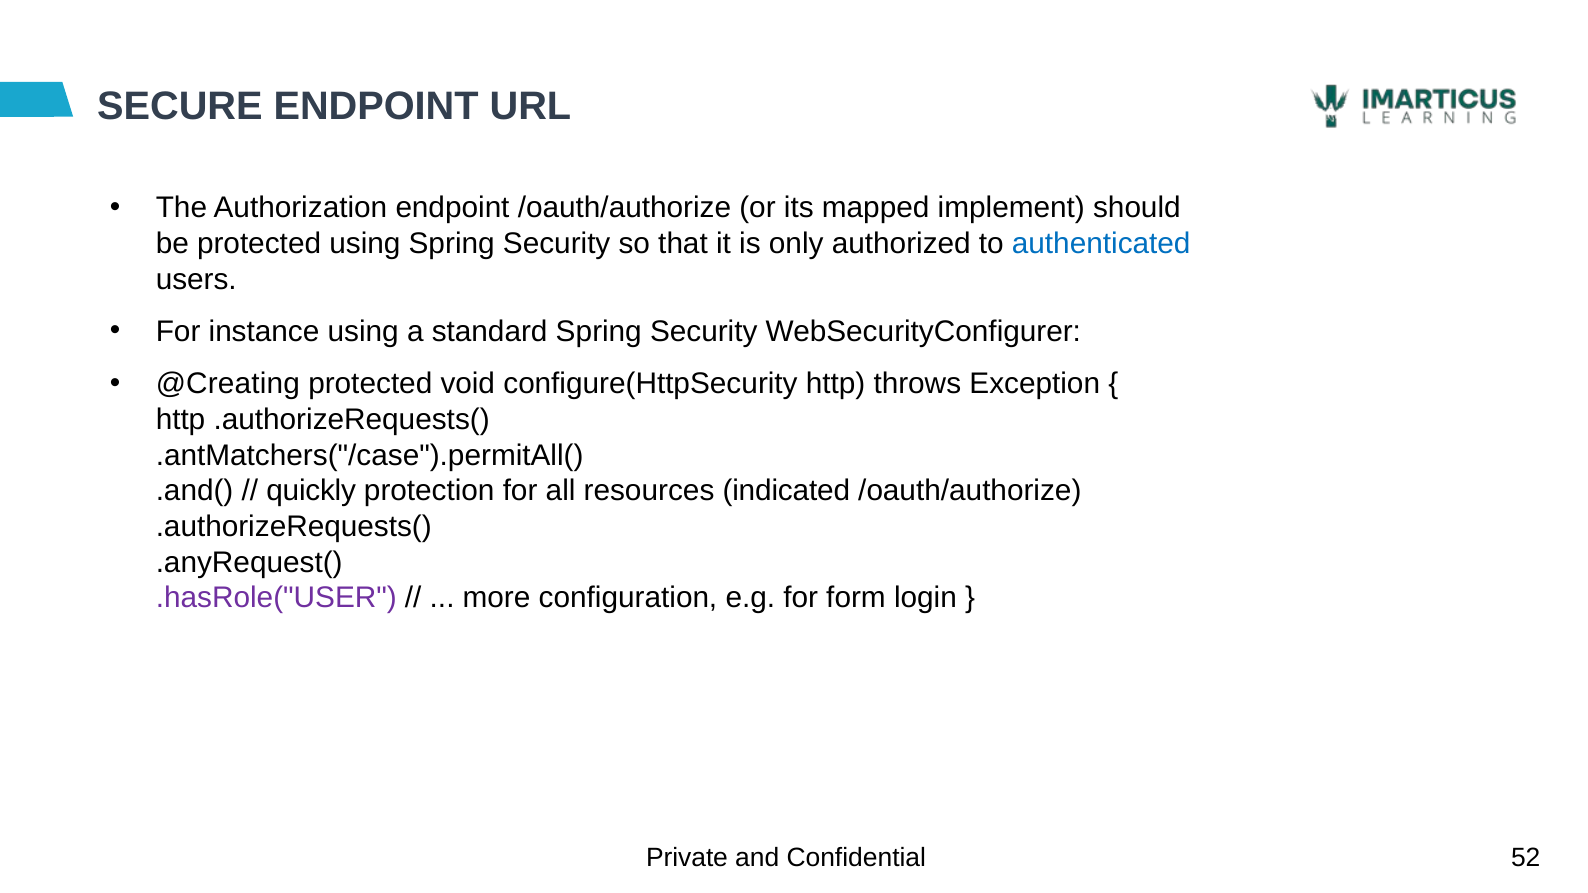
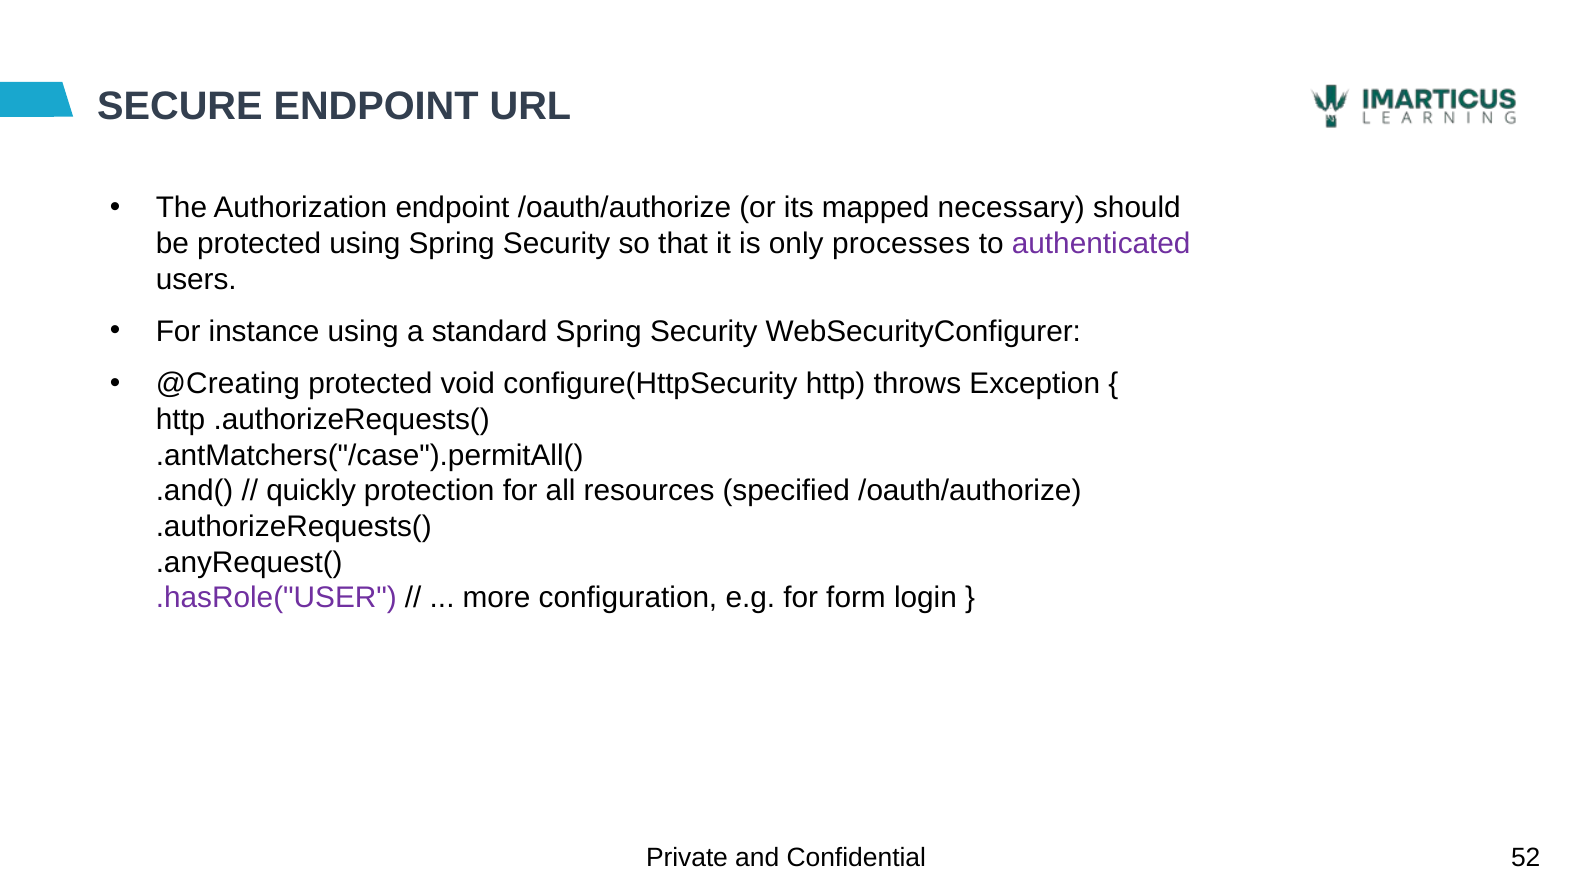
implement: implement -> necessary (1011, 208)
authorized: authorized -> processes (901, 244)
authenticated colour: blue -> purple (1101, 244)
indicated: indicated -> specified (786, 491)
